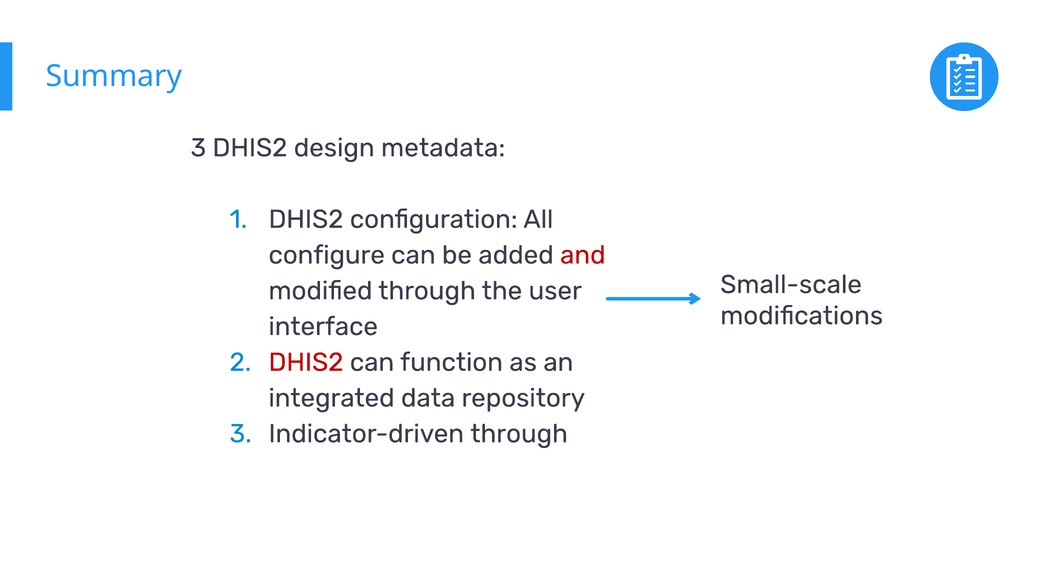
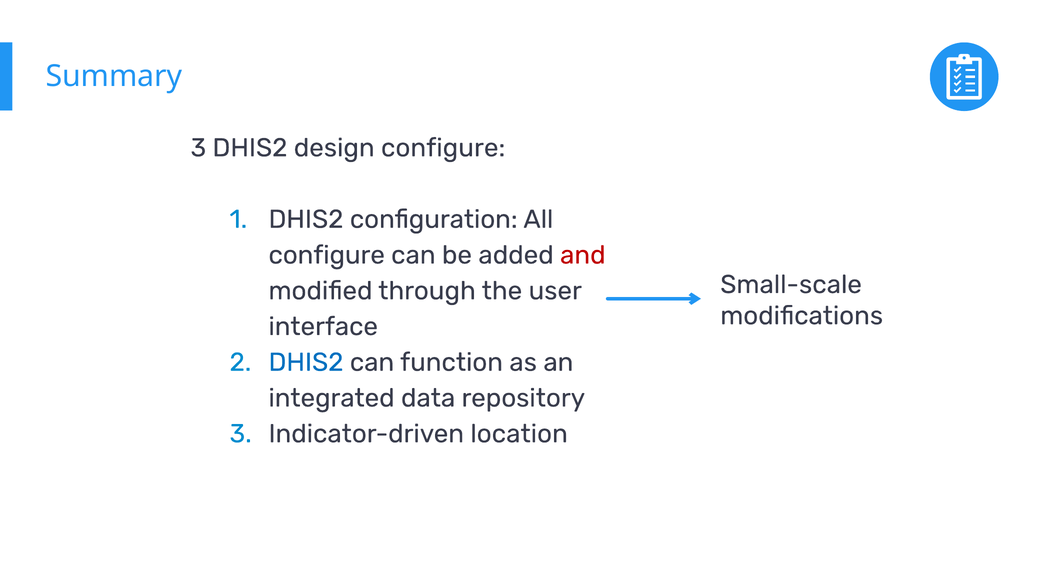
design metadata: metadata -> configure (443, 148)
DHIS2 colour: red -> blue (306, 362)
Indicator-driven through: through -> location (519, 434)
